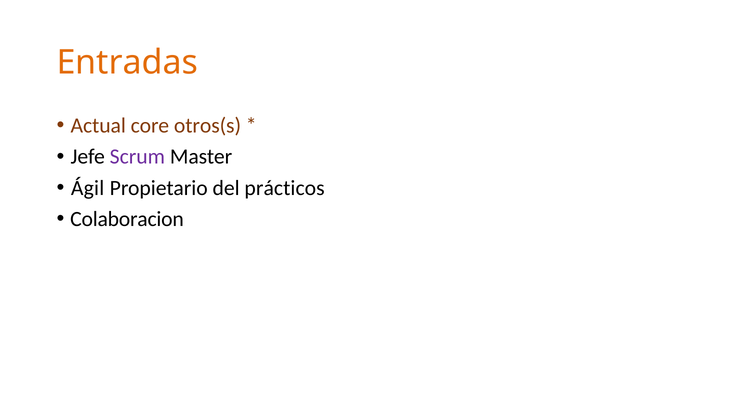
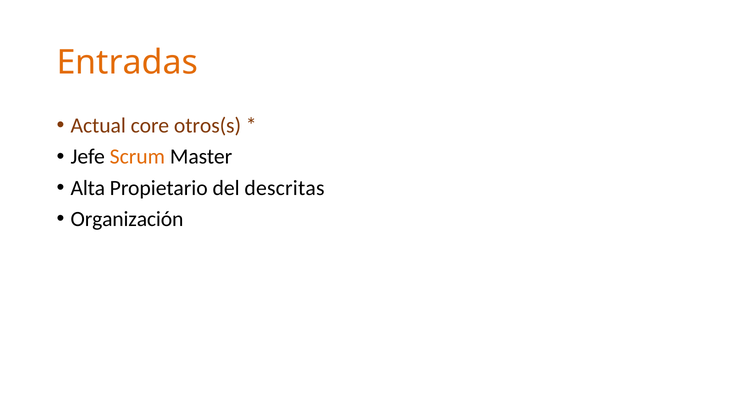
Scrum colour: purple -> orange (137, 157)
Ágil: Ágil -> Alta (88, 188)
prácticos: prácticos -> descritas (285, 188)
Colaboracion: Colaboracion -> Organización (127, 219)
